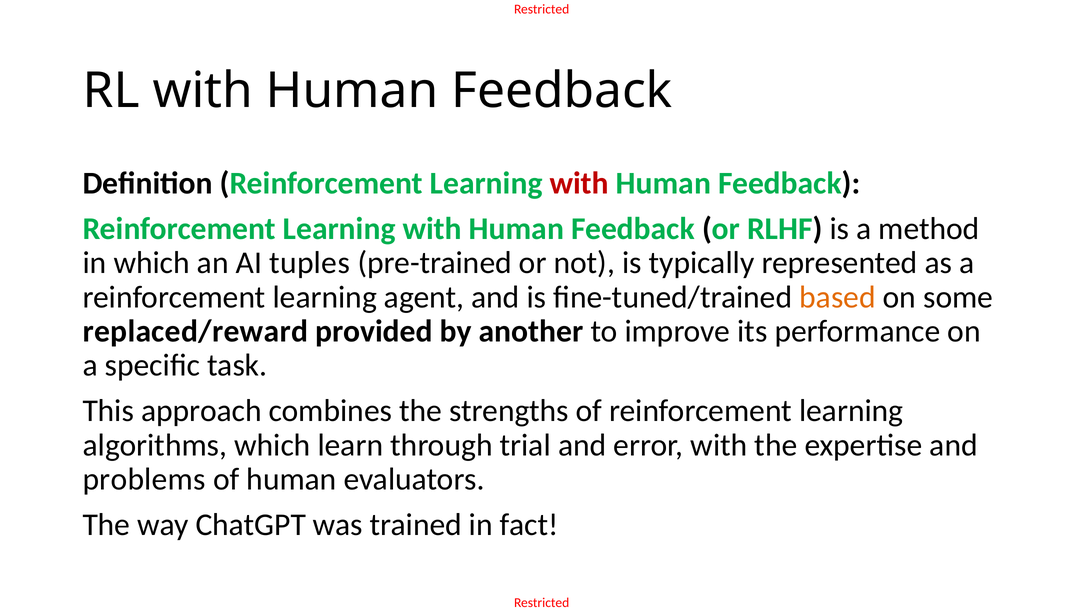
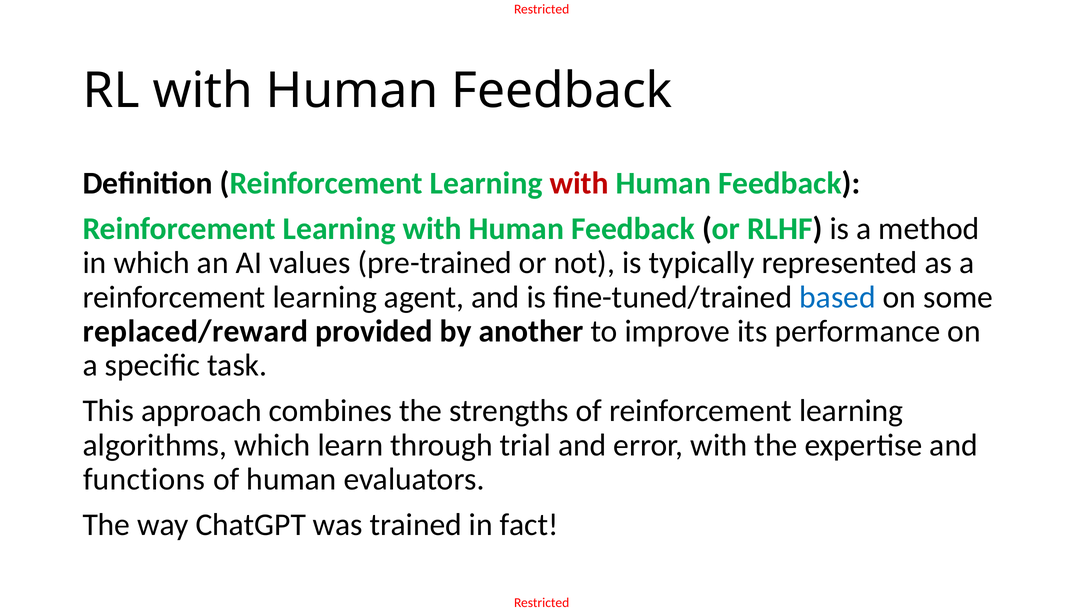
tuples: tuples -> values (310, 263)
based colour: orange -> blue (838, 297)
problems: problems -> functions (144, 479)
